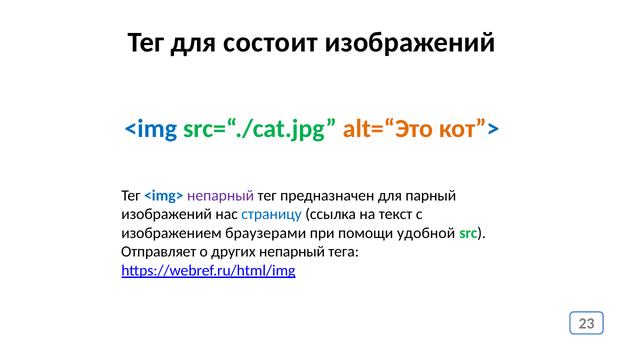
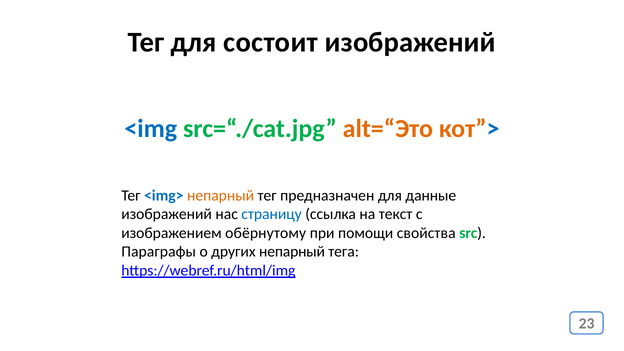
непарный colour: purple -> orange (221, 196)
парный: парный -> данные (431, 196)
браузерами: браузерами -> обёрнутому (266, 233)
удобной: удобной -> свойства (426, 233)
Отправляет: Отправляет -> Параграфы (159, 252)
